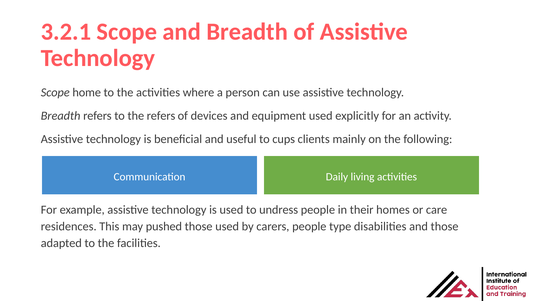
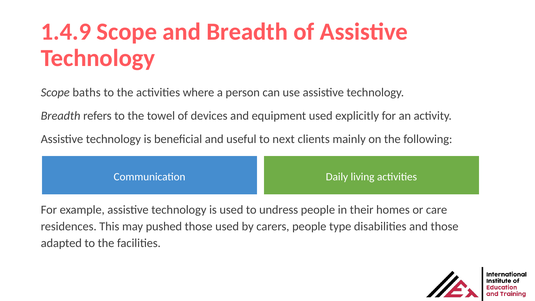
3.2.1: 3.2.1 -> 1.4.9 (66, 32)
home: home -> baths (87, 92)
the refers: refers -> towel (161, 116)
cups: cups -> next (284, 139)
